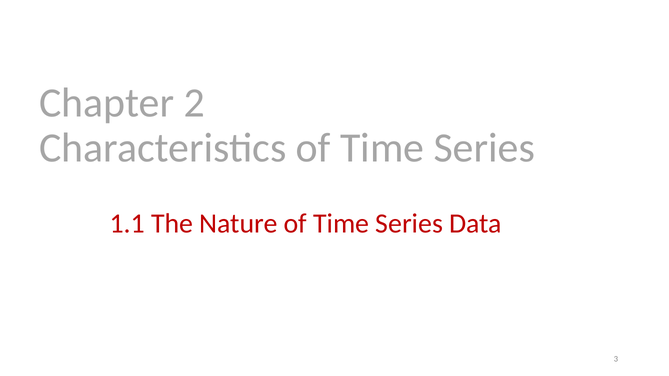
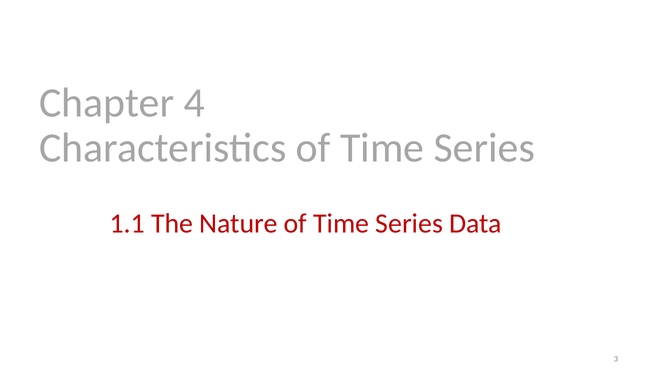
2: 2 -> 4 (194, 103)
